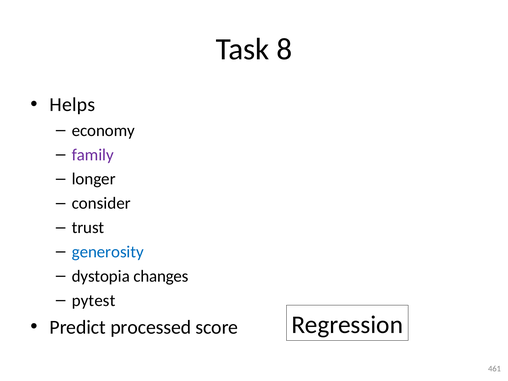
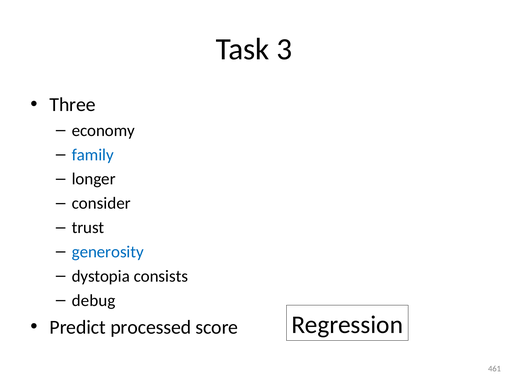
8: 8 -> 3 (284, 49)
Helps: Helps -> Three (73, 105)
family colour: purple -> blue (93, 155)
changes: changes -> consists (161, 276)
pytest: pytest -> debug (94, 300)
